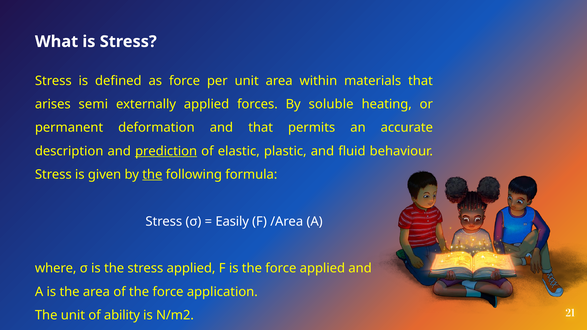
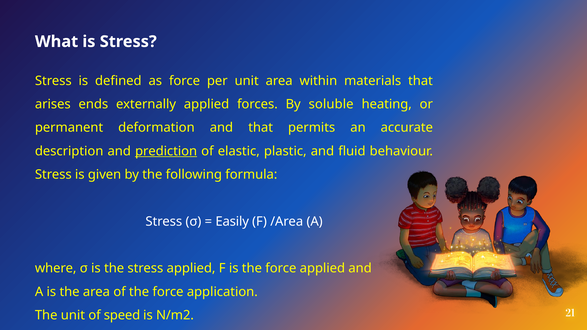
semi: semi -> ends (93, 104)
the underline: present -> none (152, 175)
ability: ability -> speed (122, 315)
